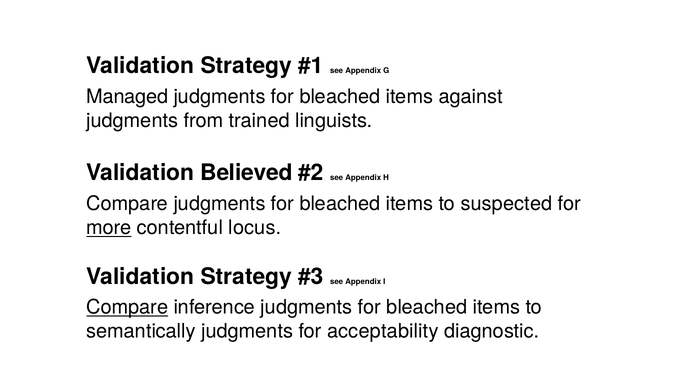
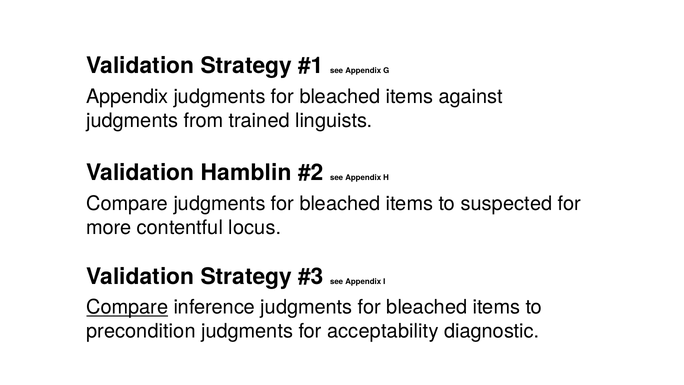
Managed: Managed -> Appendix (127, 97)
Believed: Believed -> Hamblin (246, 173)
more underline: present -> none (109, 228)
semantically: semantically -> precondition (141, 331)
